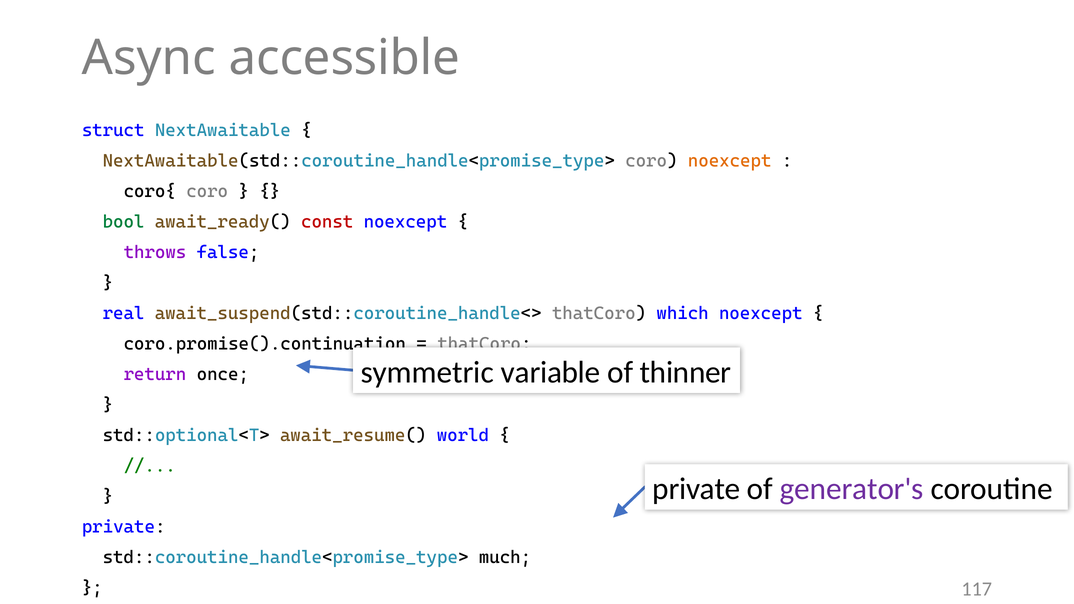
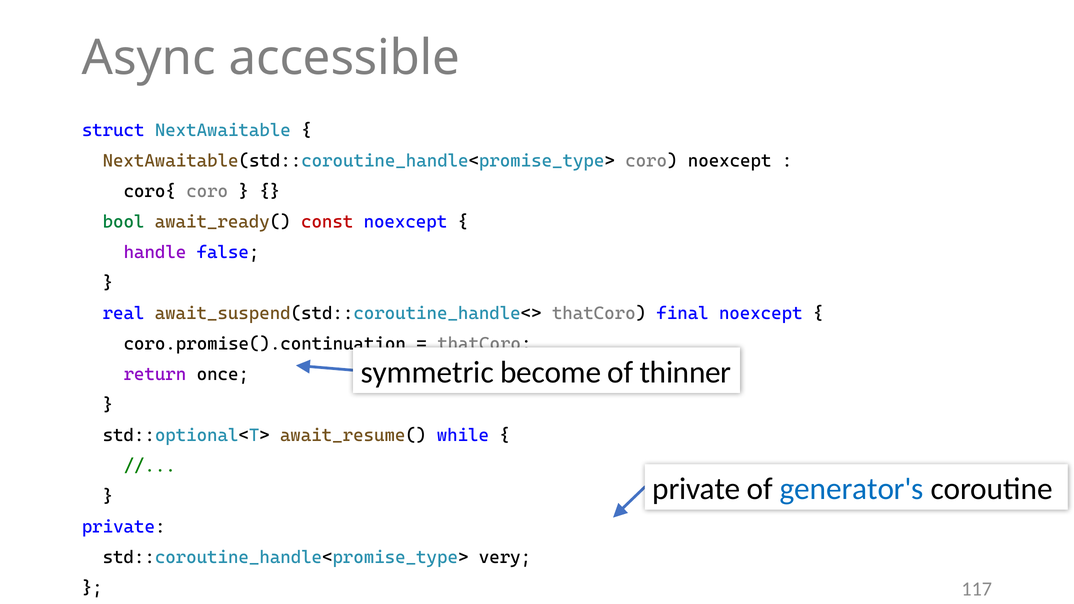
noexcept colour: orange -> black (730, 161)
throws: throws -> handle (155, 252)
which: which -> final (683, 313)
variable: variable -> become (551, 372)
world: world -> while (463, 435)
generator's colour: purple -> blue (852, 489)
much: much -> very (505, 557)
